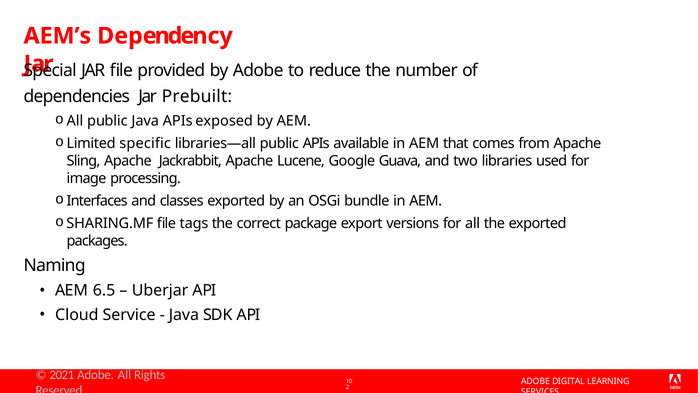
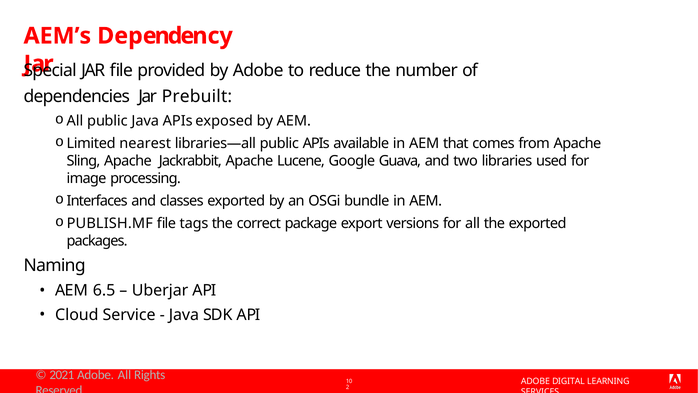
specific: specific -> nearest (145, 143)
SHARING.MF: SHARING.MF -> PUBLISH.MF (110, 223)
